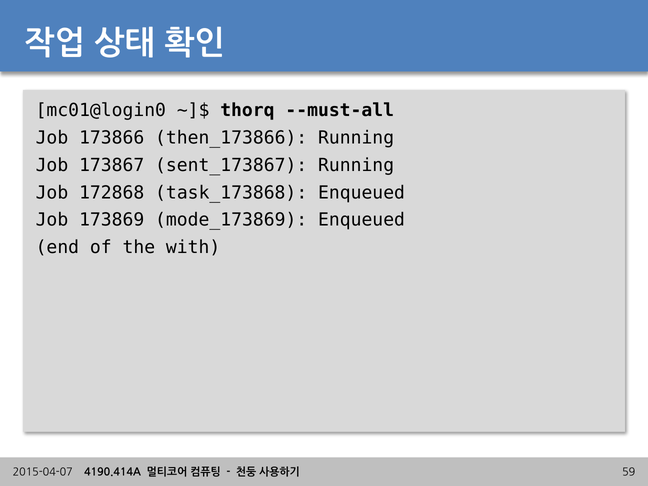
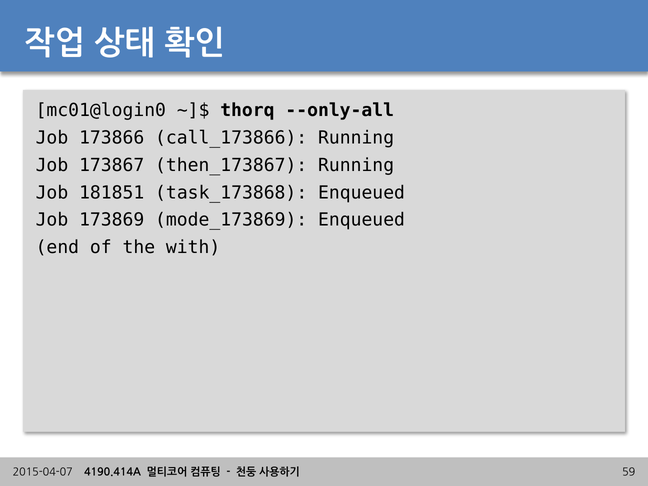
--must-all: --must-all -> --only-all (340, 111)
then_173866: then_173866 -> call_173866 (231, 138)
sent_173867: sent_173867 -> then_173867 (231, 165)
172868: 172868 -> 181851 (112, 193)
